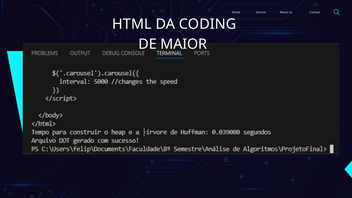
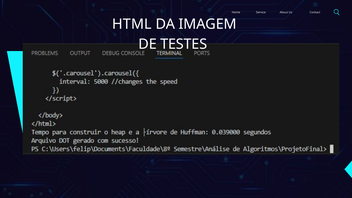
CODING: CODING -> IMAGEM (208, 24)
MAIOR: MAIOR -> TESTES (184, 44)
